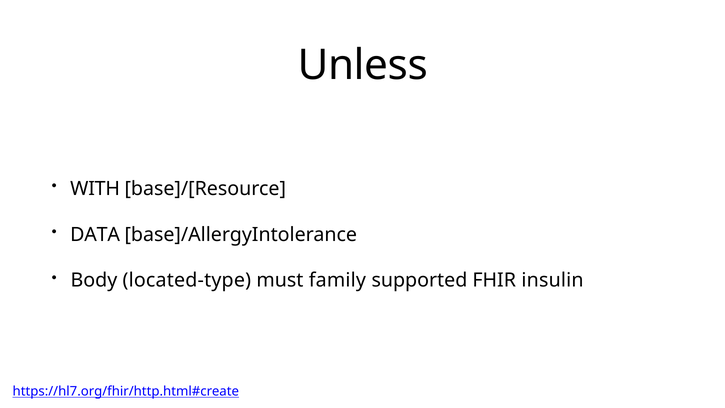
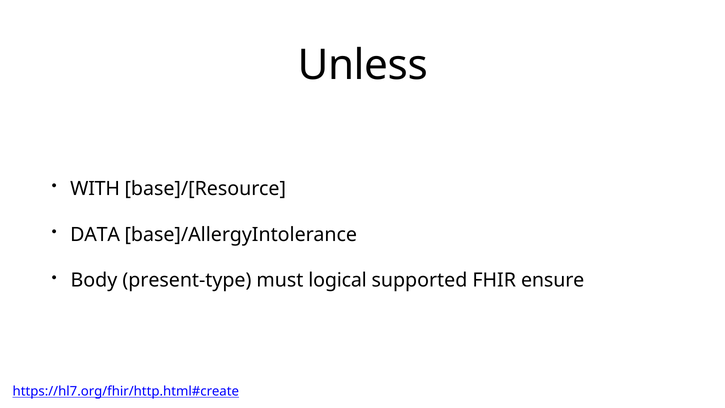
located-type: located-type -> present-type (187, 280)
family: family -> logical (338, 280)
insulin: insulin -> ensure (553, 280)
